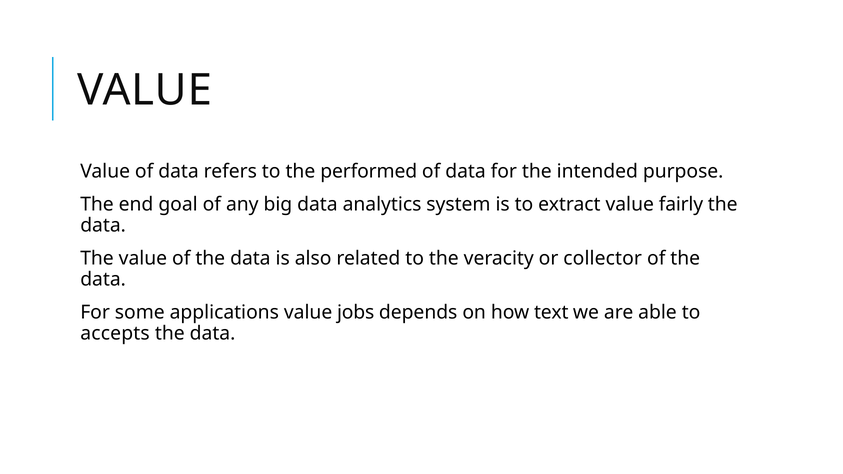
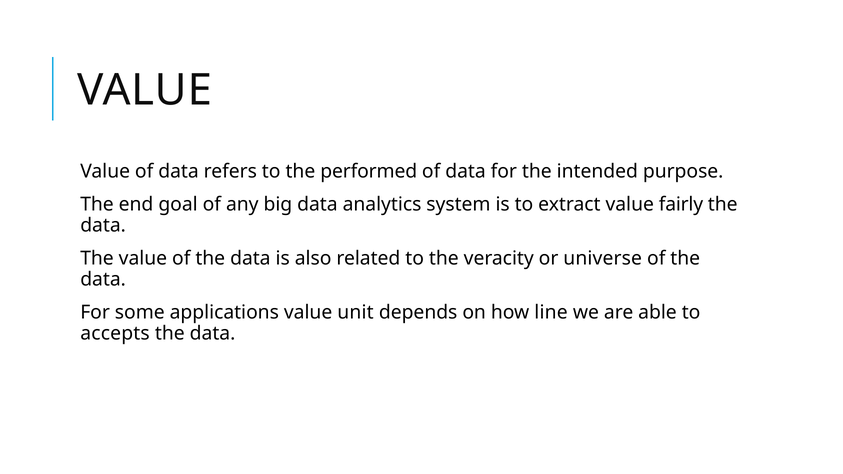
collector: collector -> universe (603, 259)
jobs: jobs -> unit (355, 313)
text: text -> line (551, 313)
